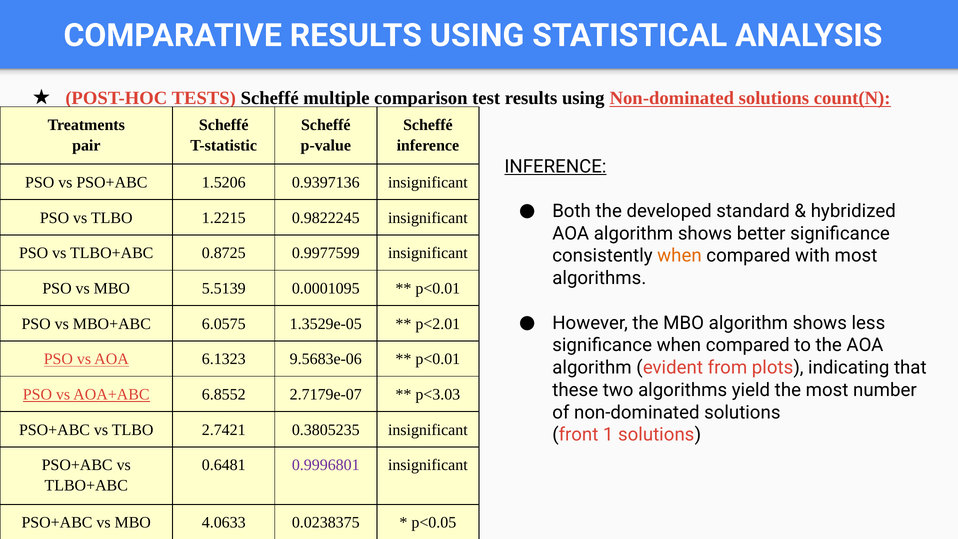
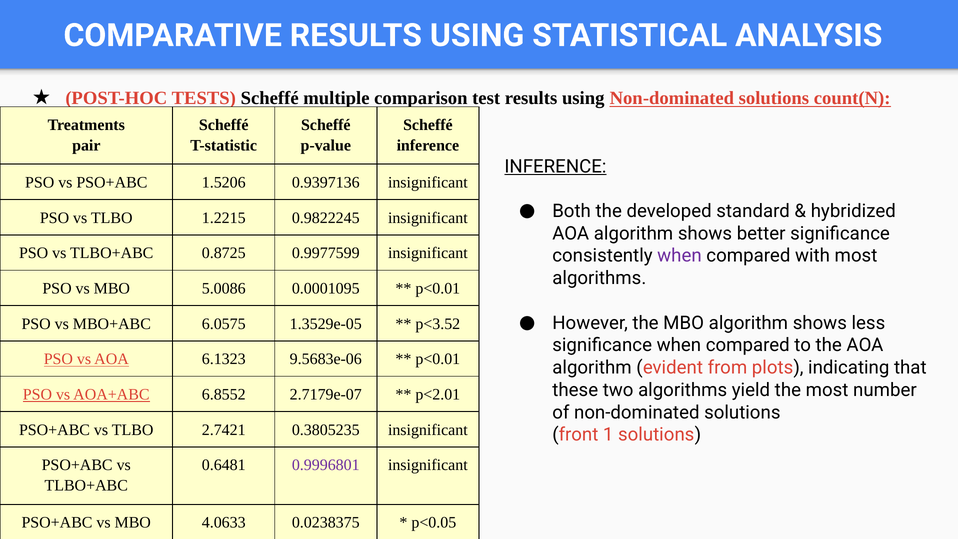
when colour: orange -> purple (679, 256)
5.5139: 5.5139 -> 5.0086 (224, 288)
p<2.01: p<2.01 -> p<3.52 (438, 324)
p<3.03: p<3.03 -> p<2.01 (438, 394)
